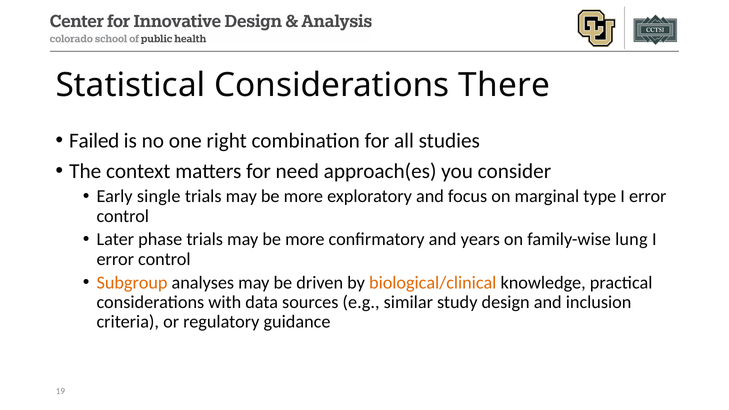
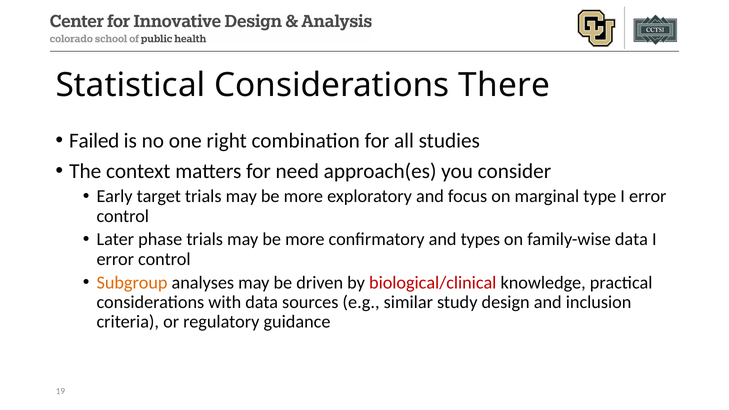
single: single -> target (159, 196)
years: years -> types (480, 239)
family-wise lung: lung -> data (631, 239)
biological/clinical colour: orange -> red (433, 283)
